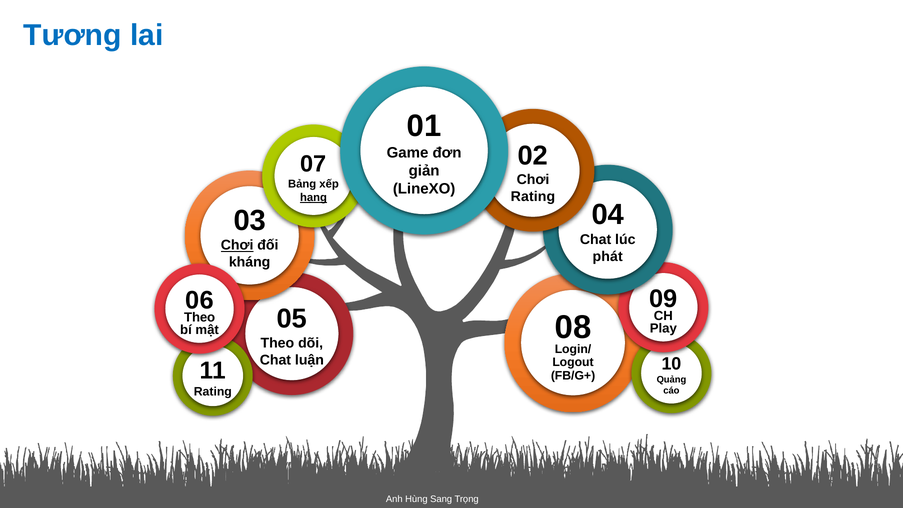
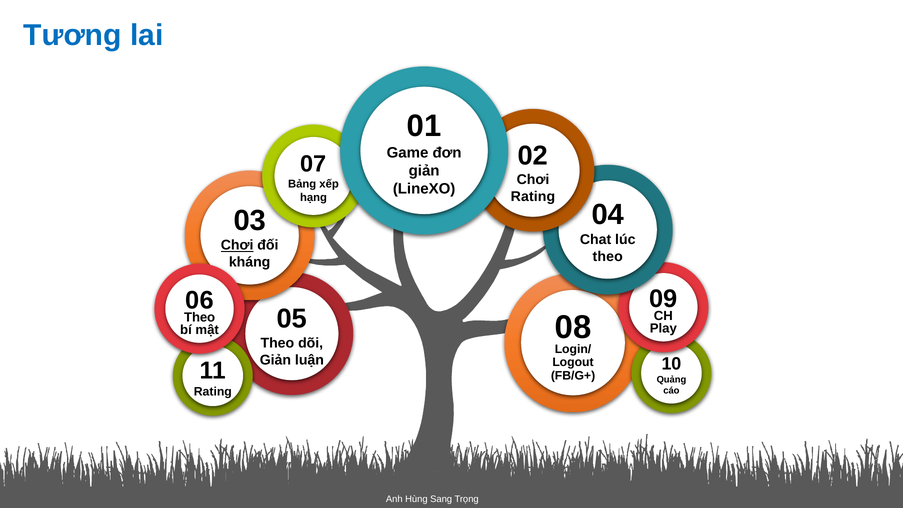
hạng underline: present -> none (314, 198)
phát: phát -> theo (608, 256)
Chat: Chat -> Giản (275, 360)
